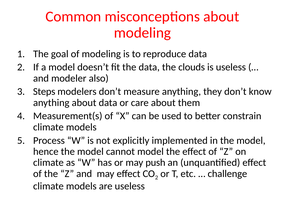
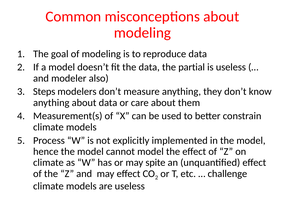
clouds: clouds -> partial (192, 67)
push: push -> spite (155, 163)
